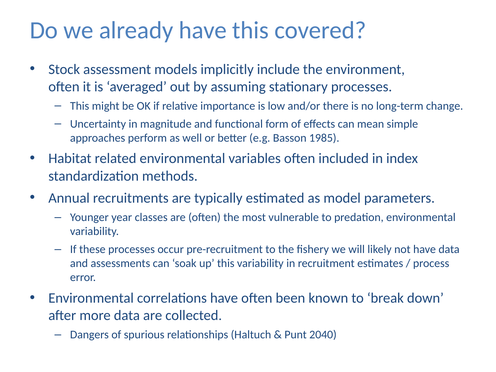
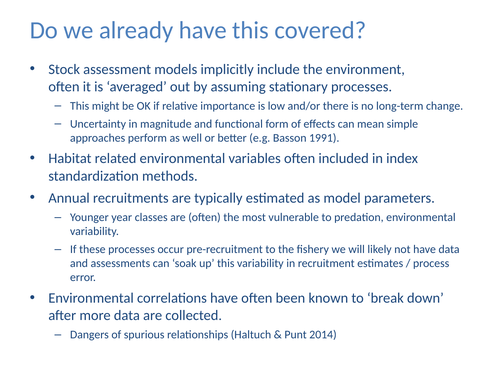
1985: 1985 -> 1991 (324, 138)
2040: 2040 -> 2014 (323, 335)
